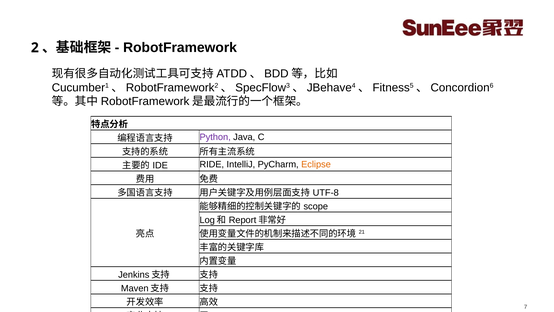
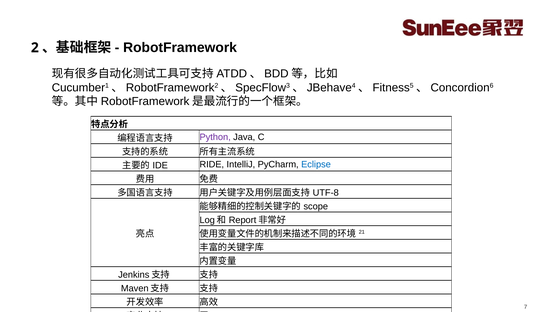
Eclipse colour: orange -> blue (316, 164)
